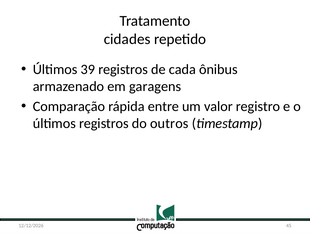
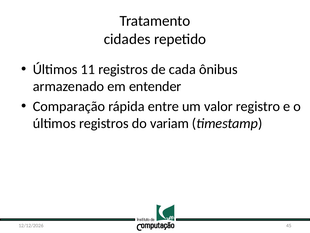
39: 39 -> 11 (88, 69)
garagens: garagens -> entender (155, 86)
outros: outros -> variam (169, 123)
